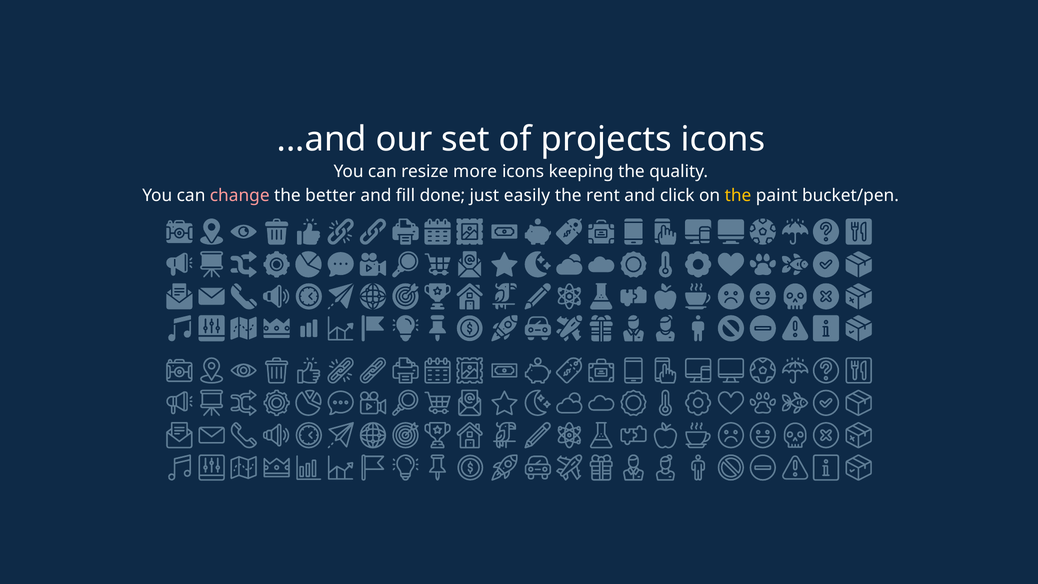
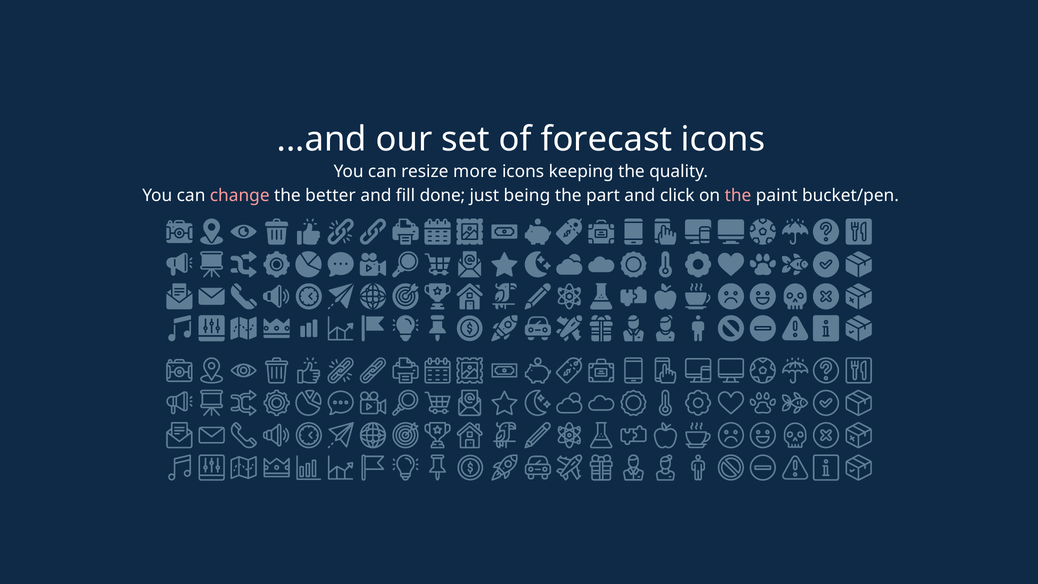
projects: projects -> forecast (606, 140)
easily: easily -> being (527, 196)
rent: rent -> part (603, 196)
the colour: yellow -> pink (738, 196)
